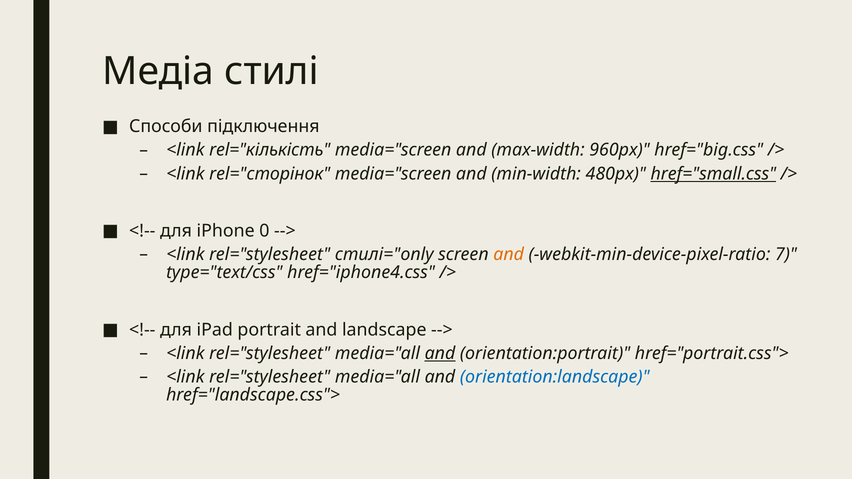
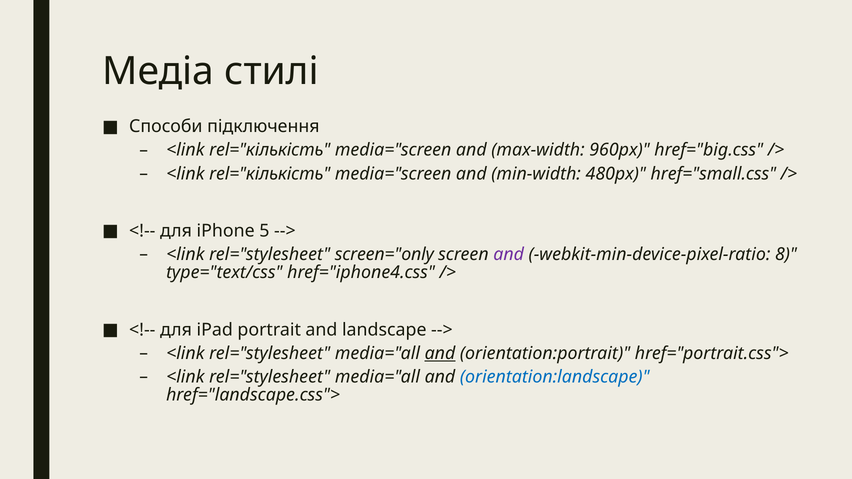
rel="сторінок: rel="сторінок -> rel="кількість (270, 174)
href="small.css underline: present -> none (713, 174)
0: 0 -> 5 (264, 231)
стилі="only: стилі="only -> screen="only (384, 255)
and colour: orange -> purple (509, 255)
7: 7 -> 8 (786, 255)
